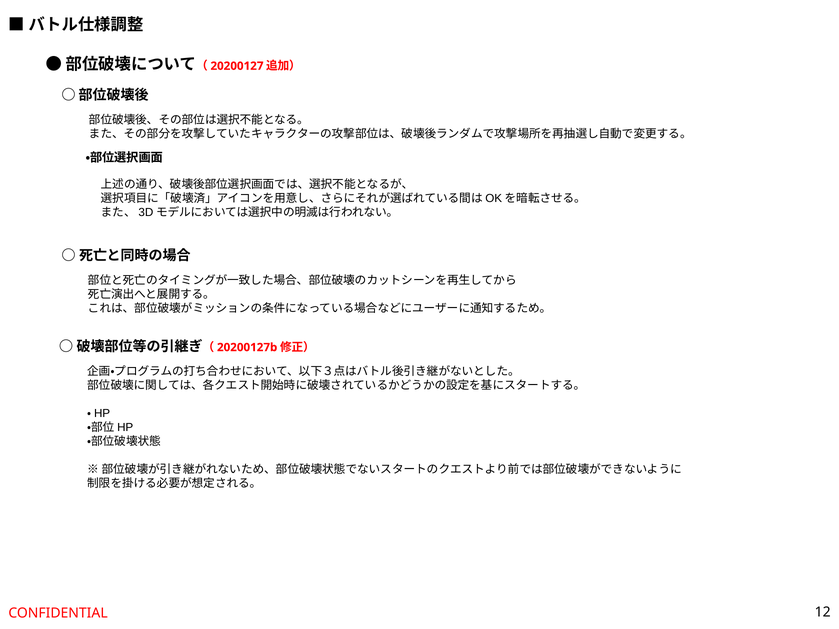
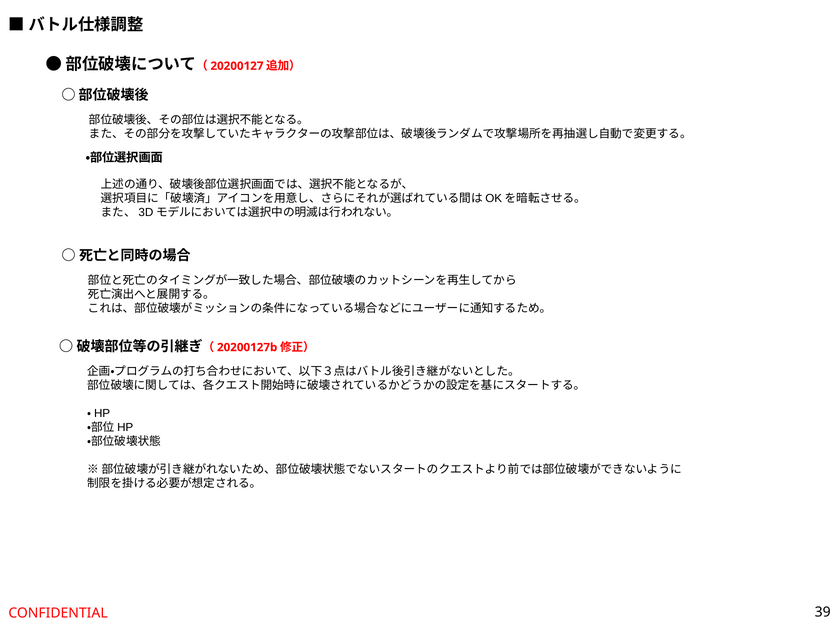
12: 12 -> 39 (823, 612)
